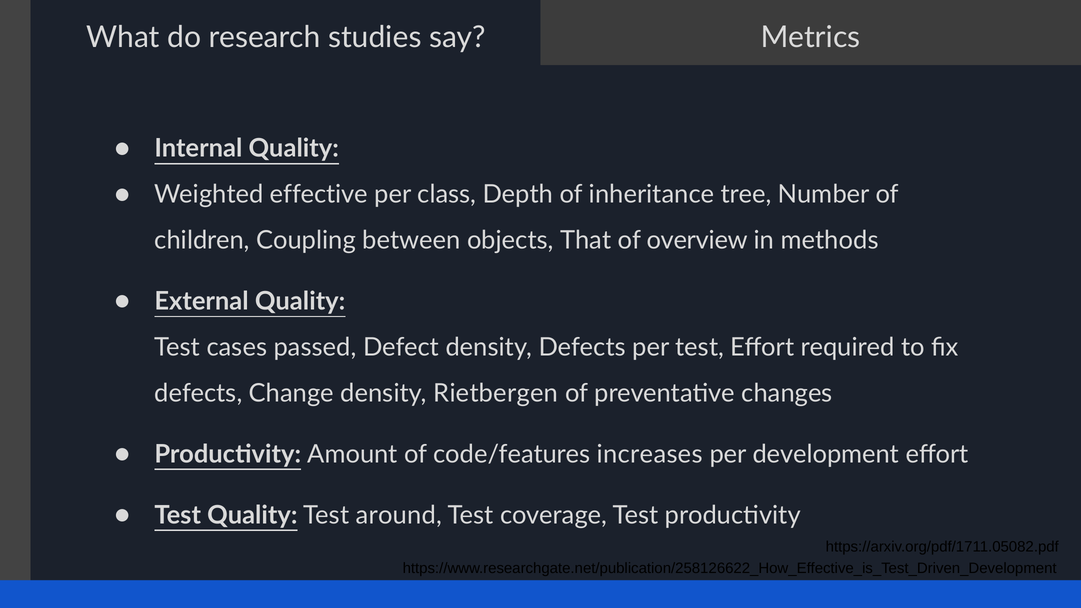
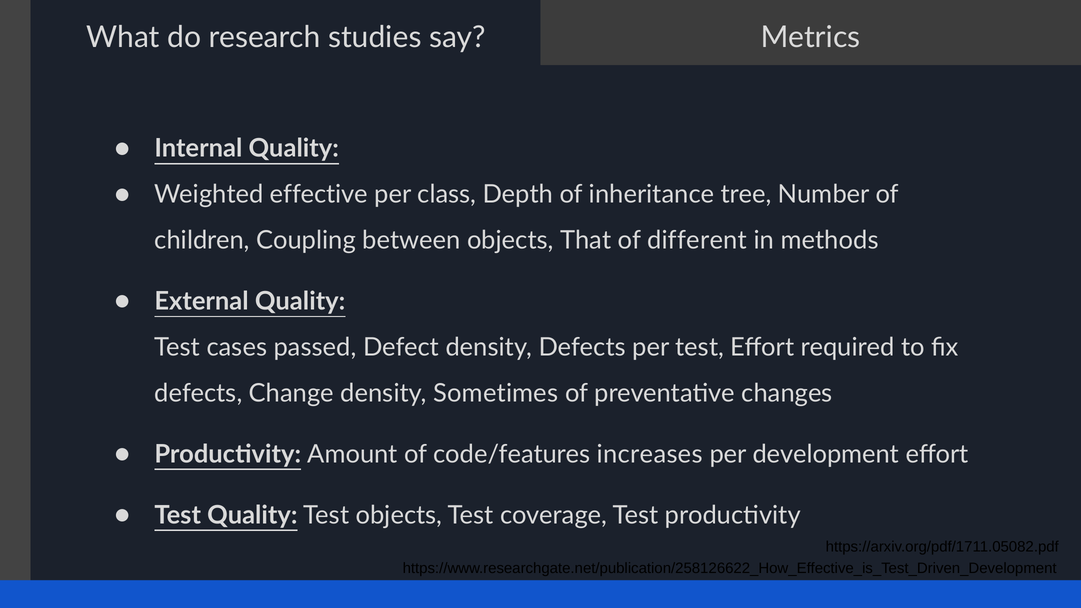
overview: overview -> different (697, 241)
Rietbergen: Rietbergen -> Sometimes (496, 393)
Test around: around -> objects (399, 515)
